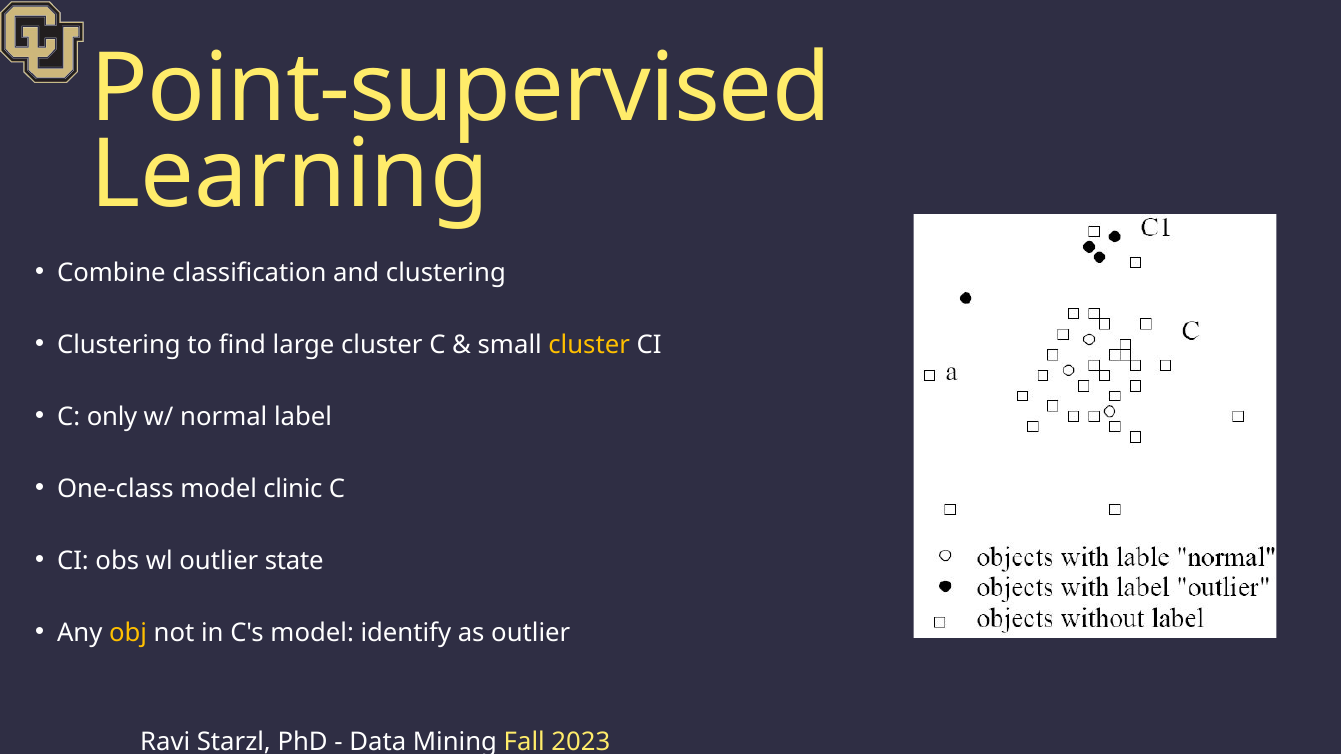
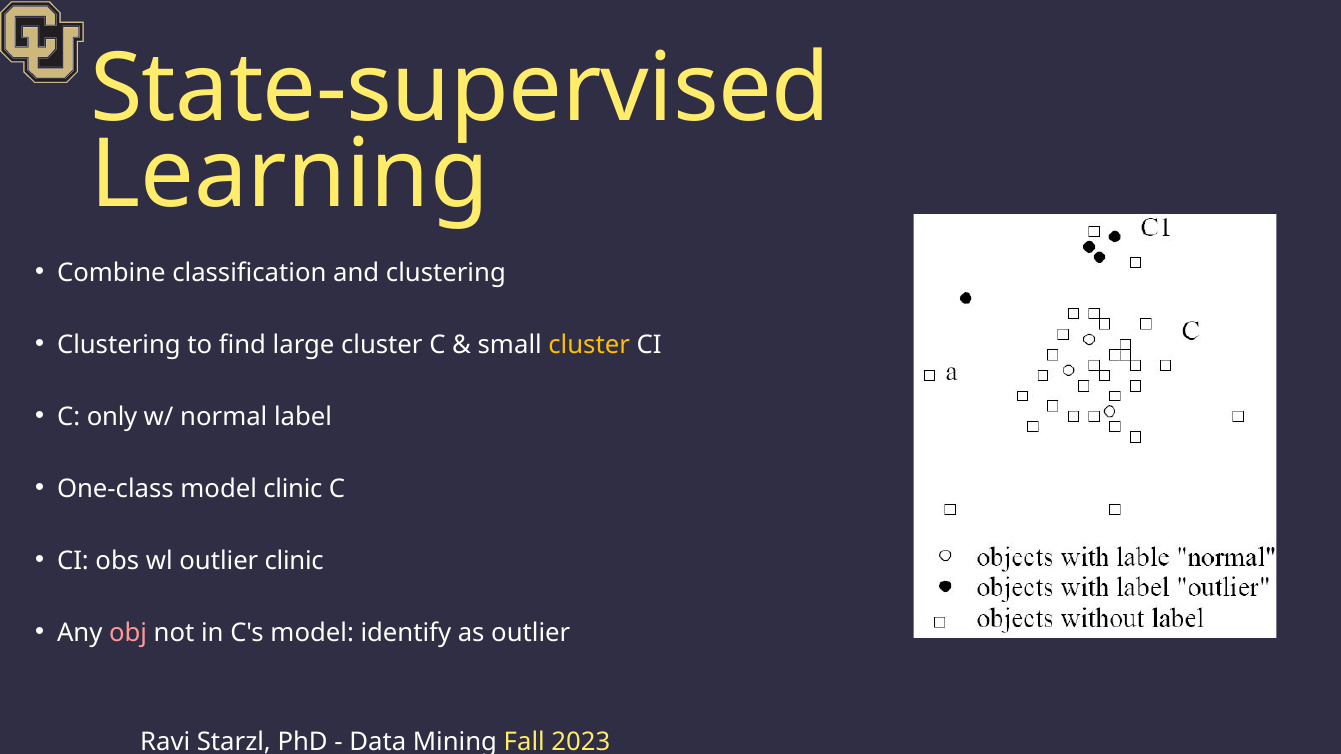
Point-supervised: Point-supervised -> State-supervised (460, 89)
outlier state: state -> clinic (294, 561)
obj colour: yellow -> pink (128, 633)
